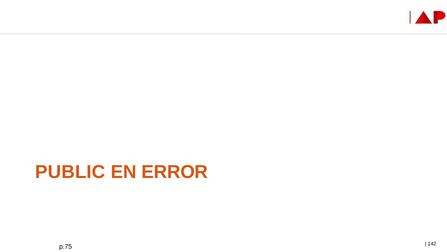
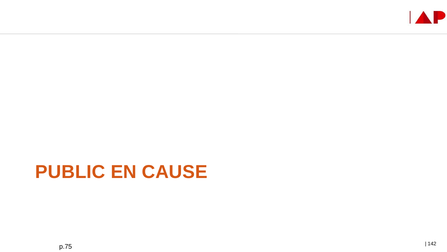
ERROR: ERROR -> CAUSE (175, 172)
